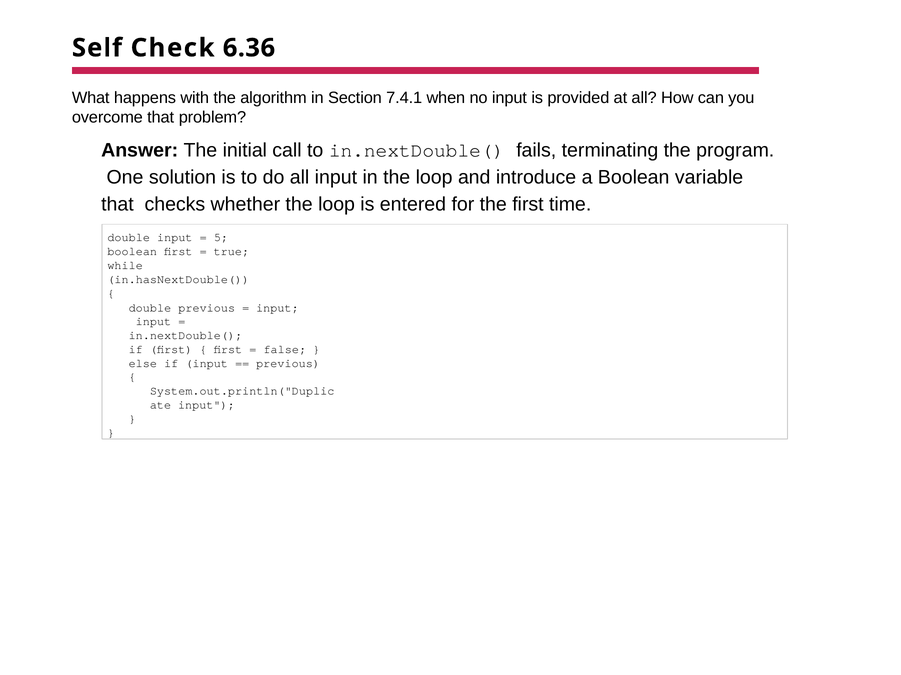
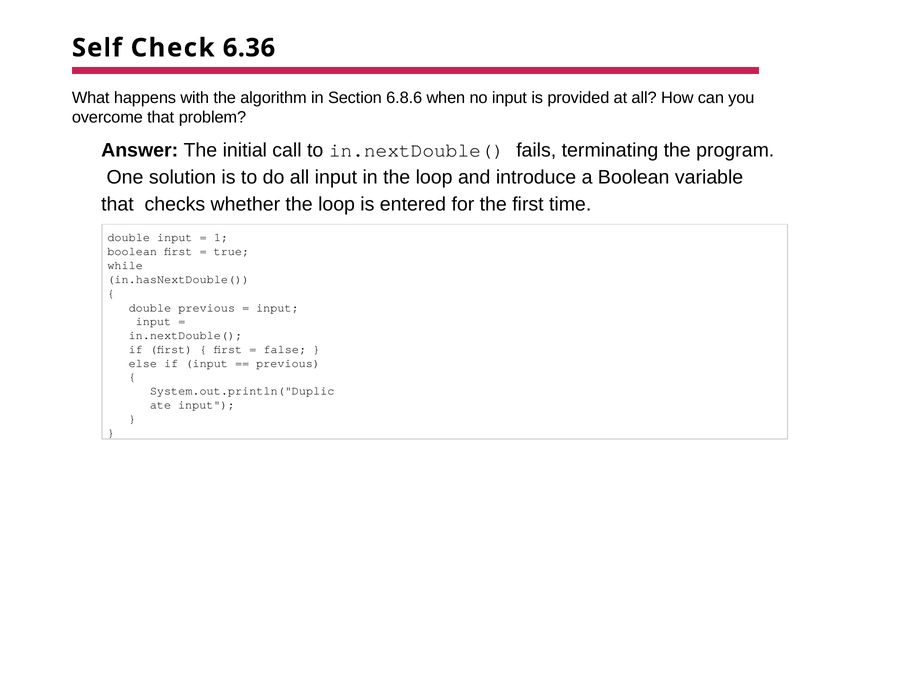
7.4.1: 7.4.1 -> 6.8.6 (404, 98)
5: 5 -> 1 (221, 238)
